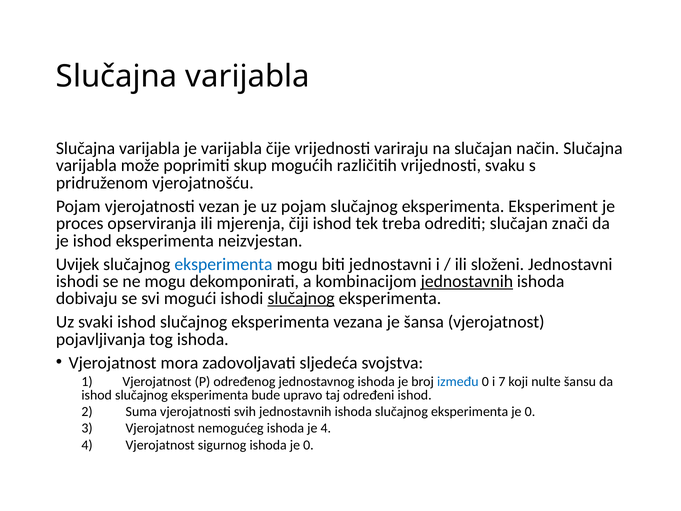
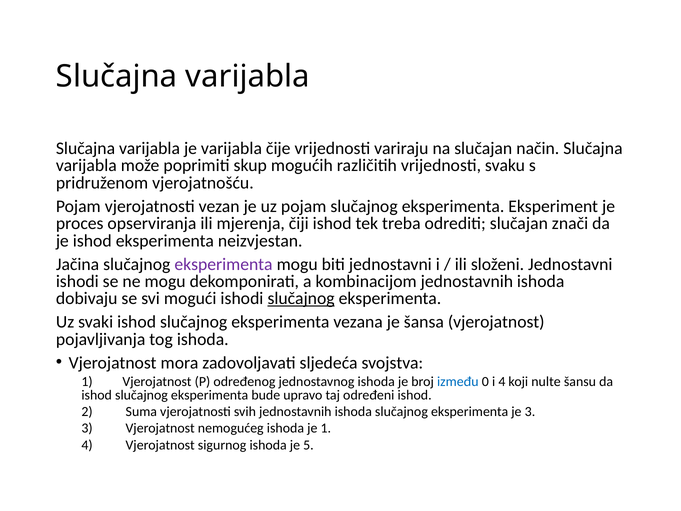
Uvijek: Uvijek -> Jačina (78, 264)
eksperimenta colour: blue -> purple (224, 264)
jednostavnih underline: present -> none (467, 281)
i 7: 7 -> 4 (502, 381)
eksperimenta je 0: 0 -> 3 (530, 412)
je 4: 4 -> 1 (326, 428)
ishoda je 0: 0 -> 5 (308, 445)
